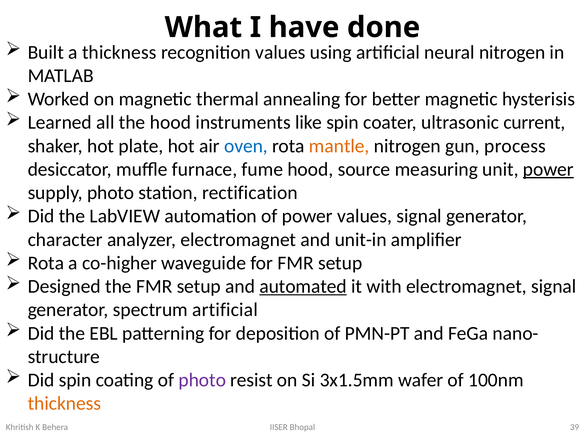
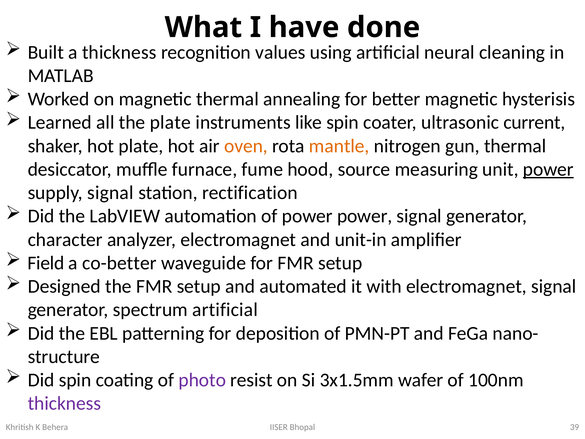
neural nitrogen: nitrogen -> cleaning (512, 52)
the hood: hood -> plate (170, 122)
oven colour: blue -> orange (246, 146)
gun process: process -> thermal (515, 146)
supply photo: photo -> signal (110, 193)
power values: values -> power (365, 216)
Rota: Rota -> Field (46, 263)
co-higher: co-higher -> co-better (119, 263)
automated underline: present -> none (303, 286)
thickness colour: orange -> purple (64, 403)
